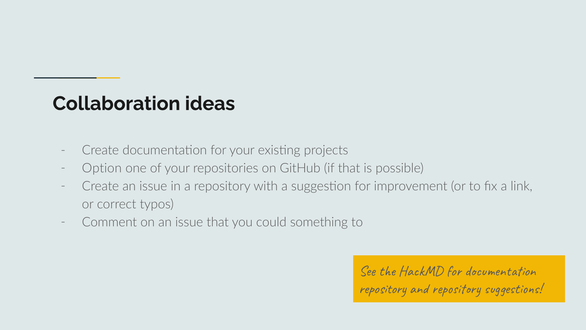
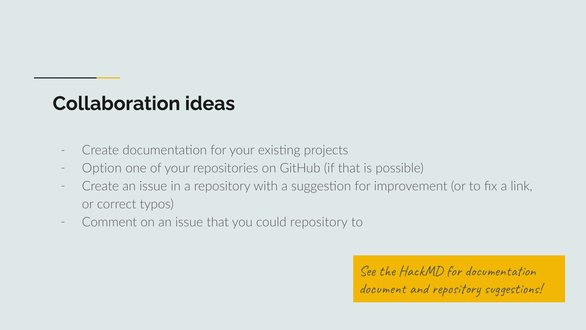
could something: something -> repository (319, 222)
repository: repository -> document (382, 288)
